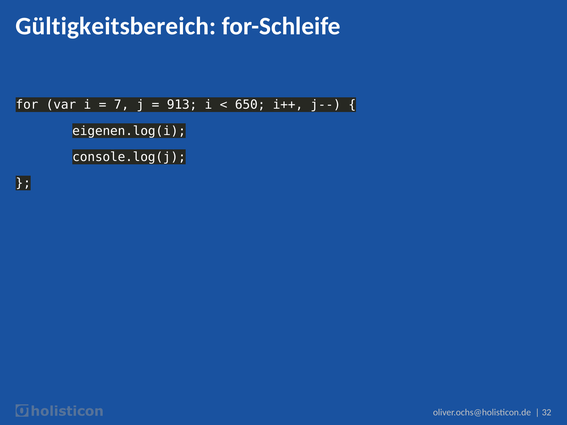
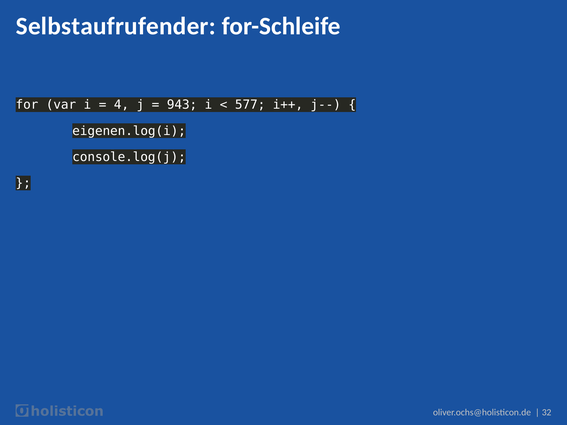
Gültigkeitsbereich: Gültigkeitsbereich -> Selbstaufrufender (116, 26)
7: 7 -> 4 (121, 105)
913: 913 -> 943 (182, 105)
650: 650 -> 577 (250, 105)
